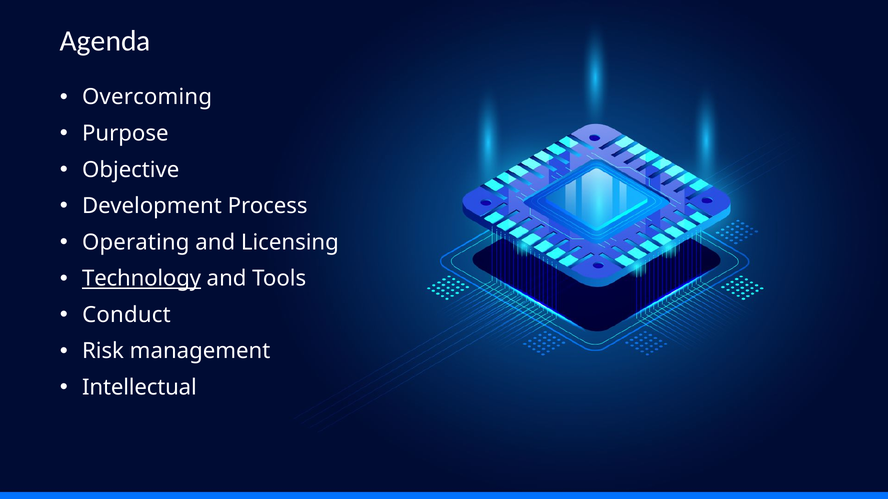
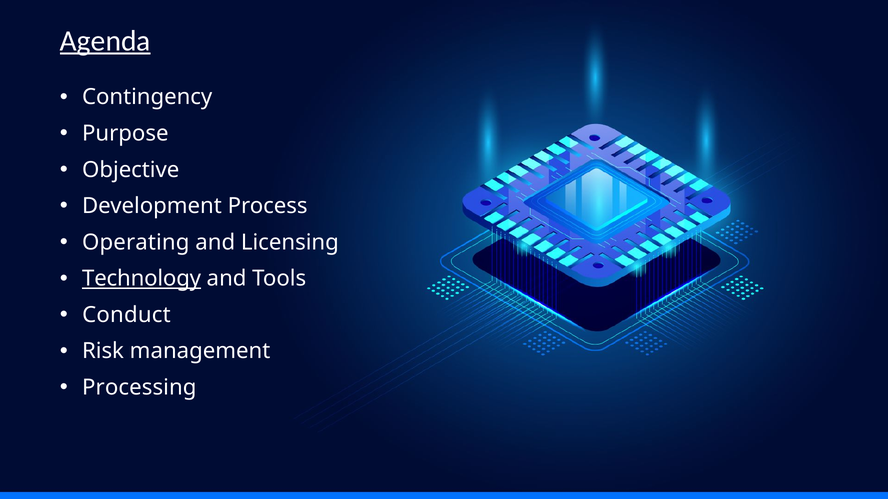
Agenda underline: none -> present (105, 41)
Overcoming: Overcoming -> Contingency (147, 97)
Intellectual: Intellectual -> Processing (139, 388)
